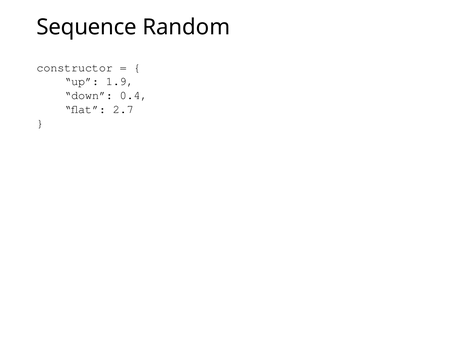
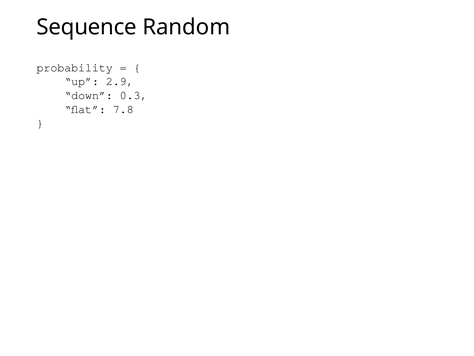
constructor: constructor -> probability (75, 67)
1.9: 1.9 -> 2.9 (120, 81)
0.4: 0.4 -> 0.3 (134, 95)
2.7: 2.7 -> 7.8 (123, 109)
